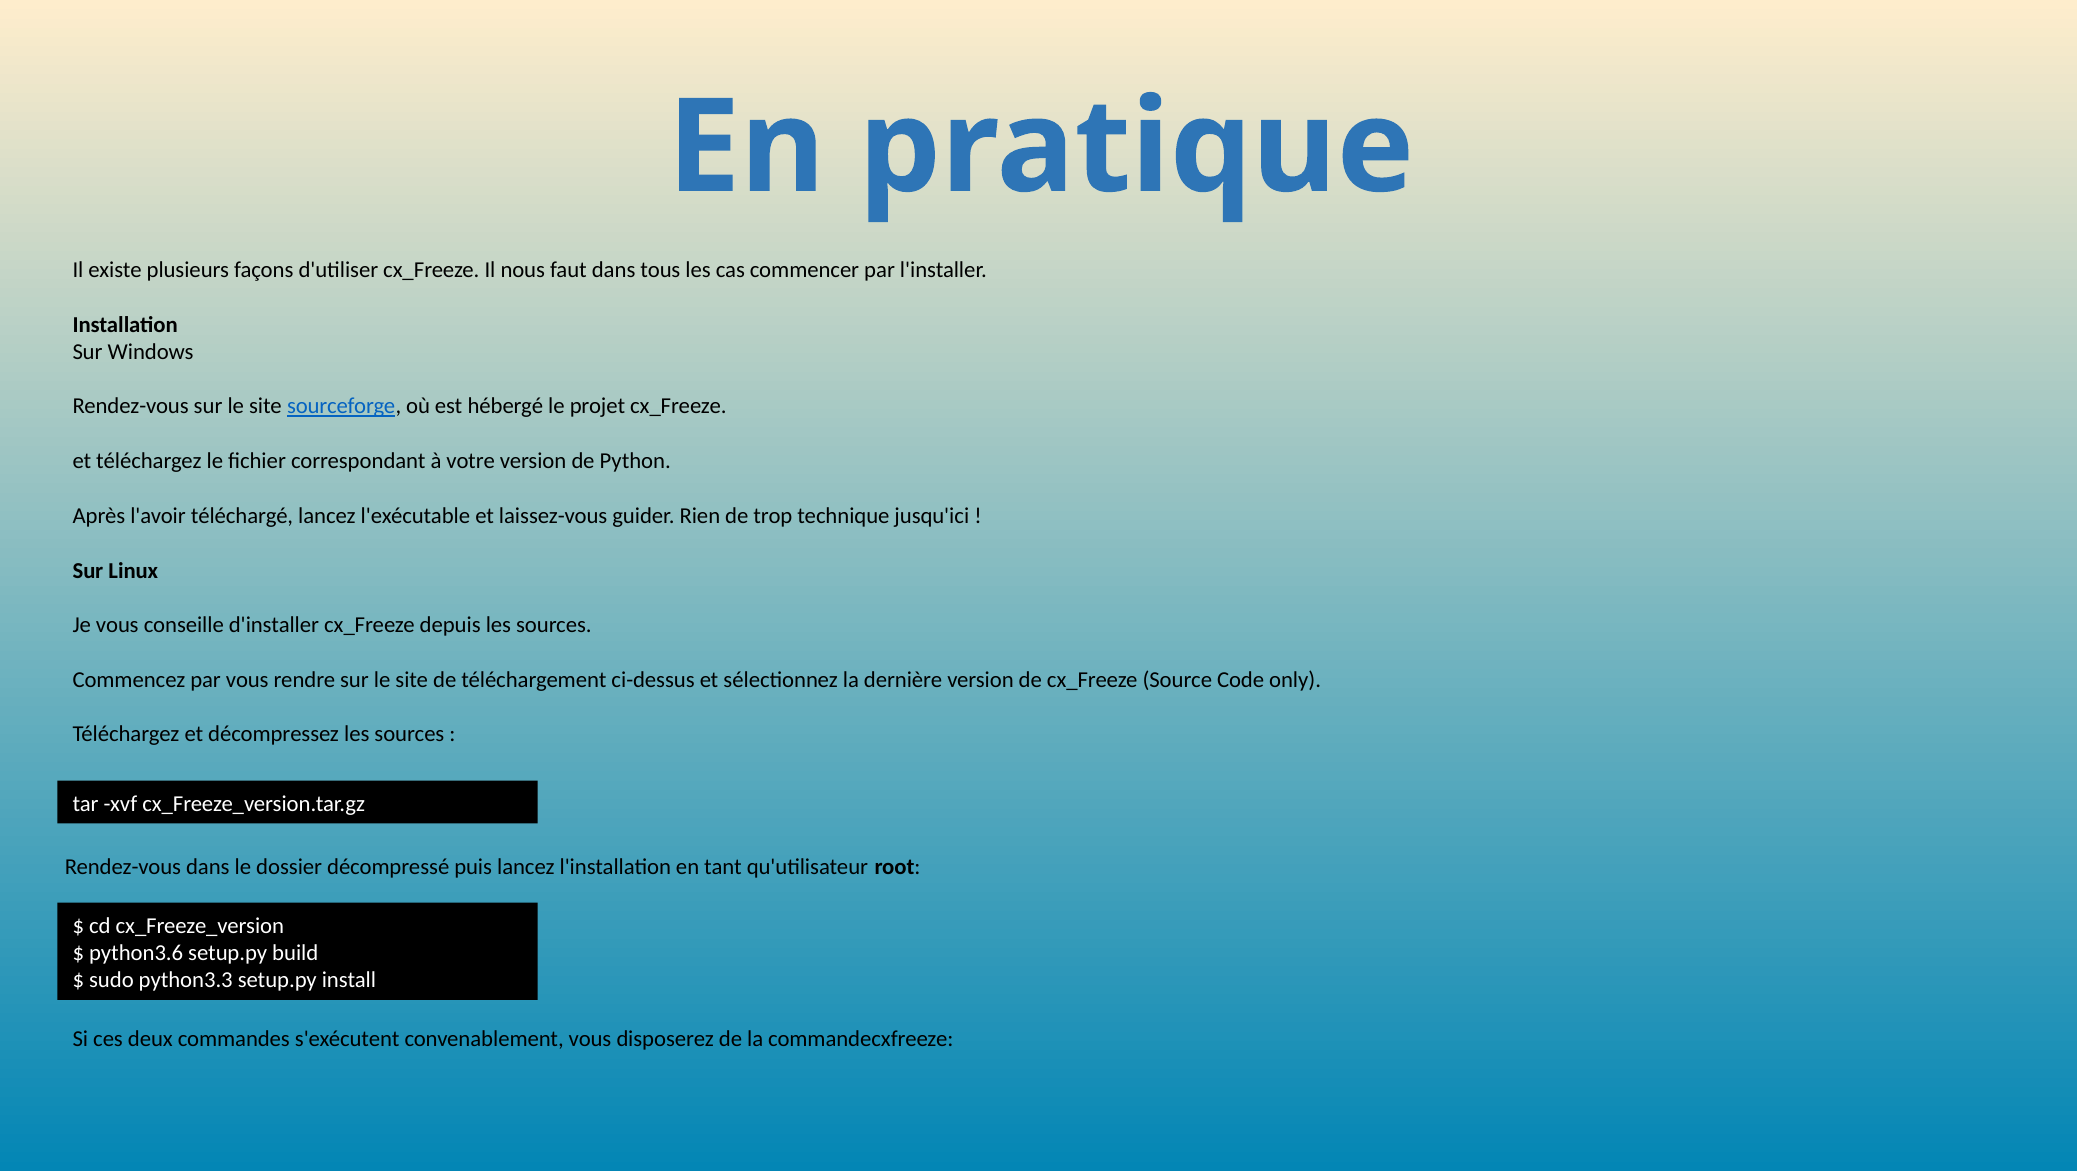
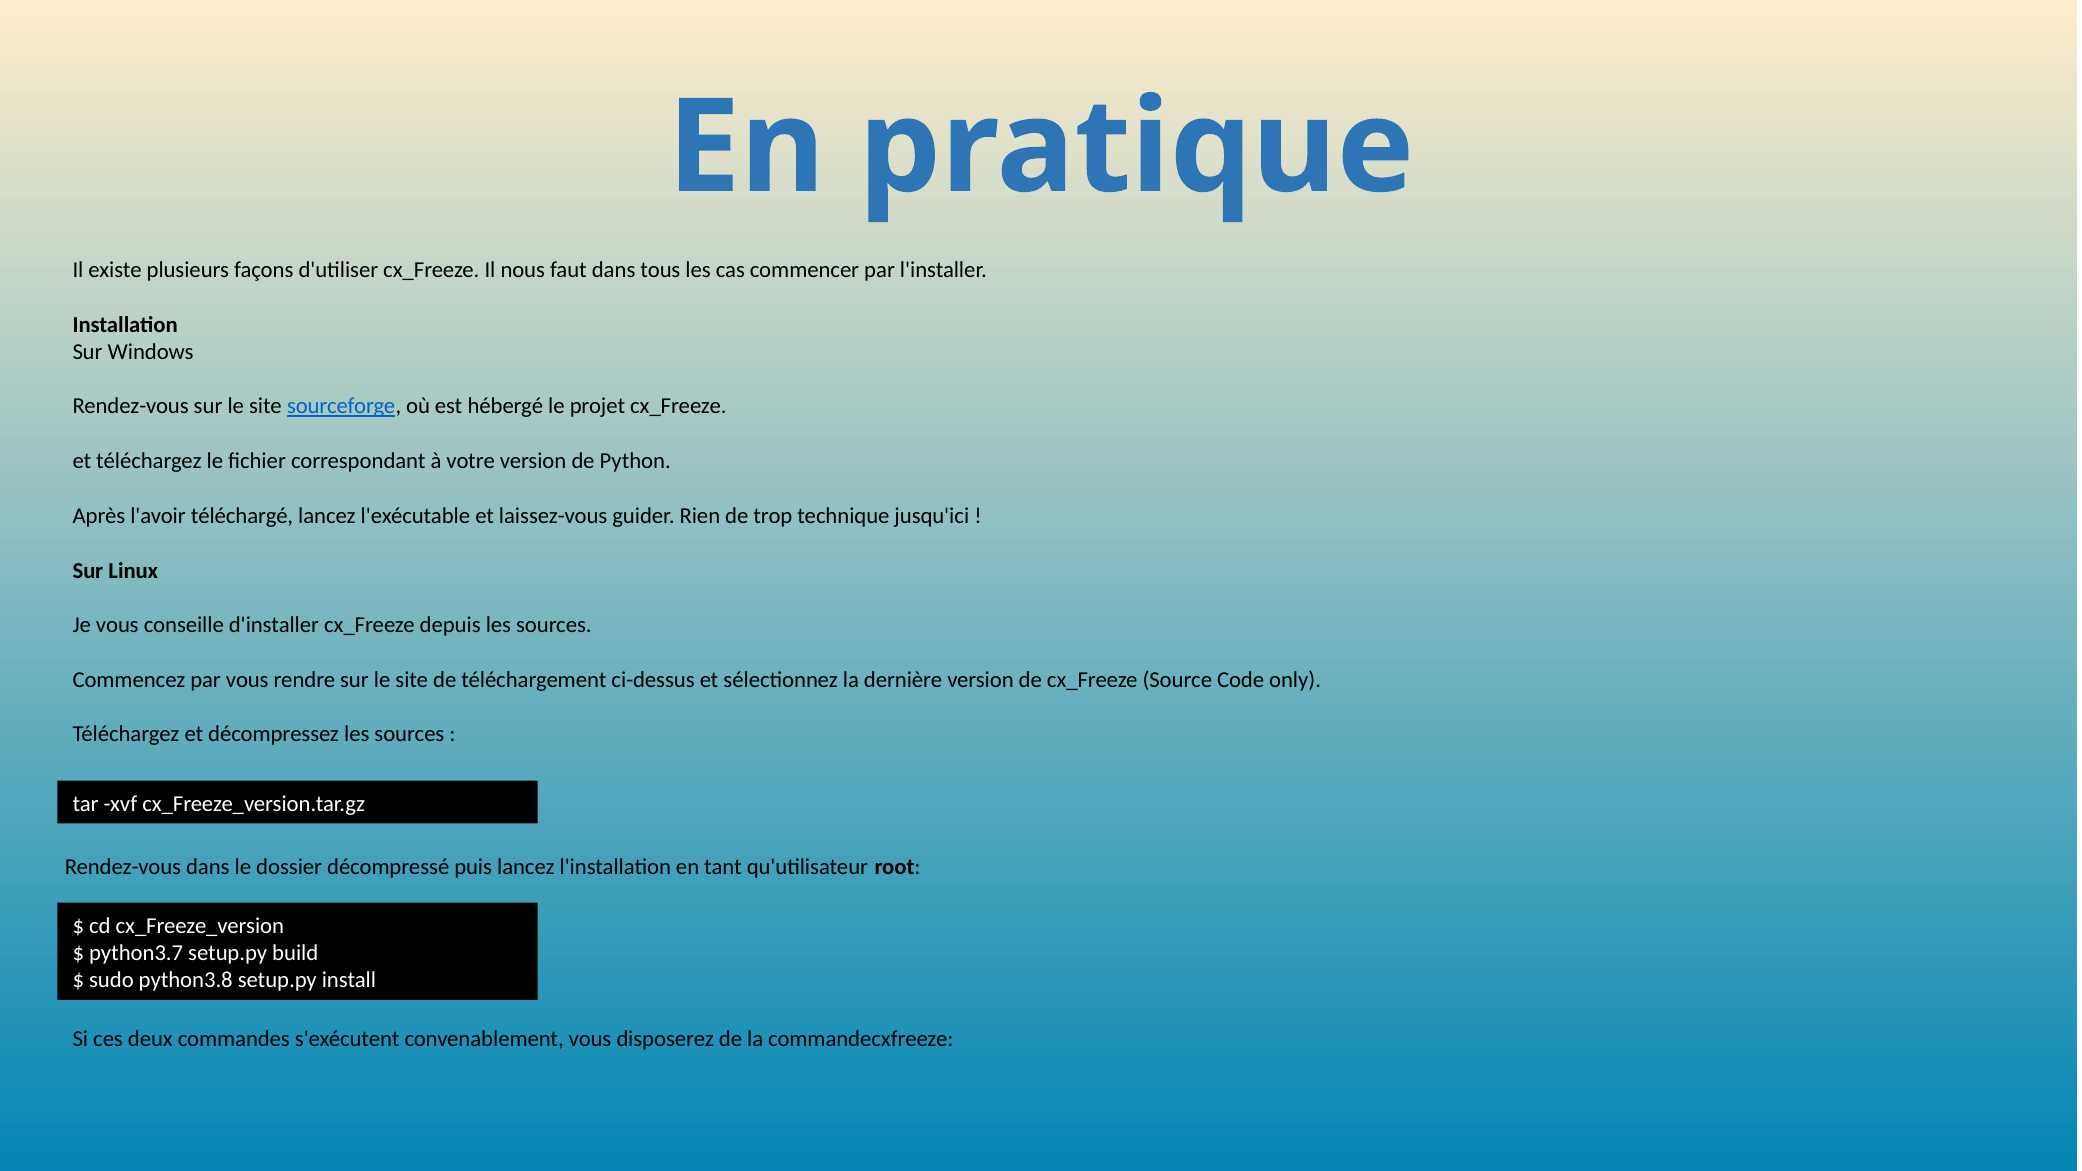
python3.6: python3.6 -> python3.7 (136, 953)
python3.3: python3.3 -> python3.8 (186, 980)
